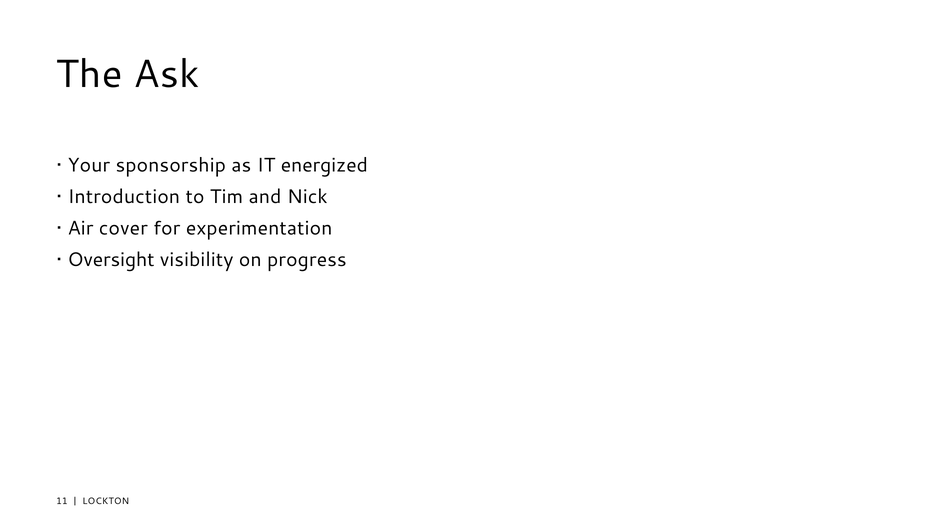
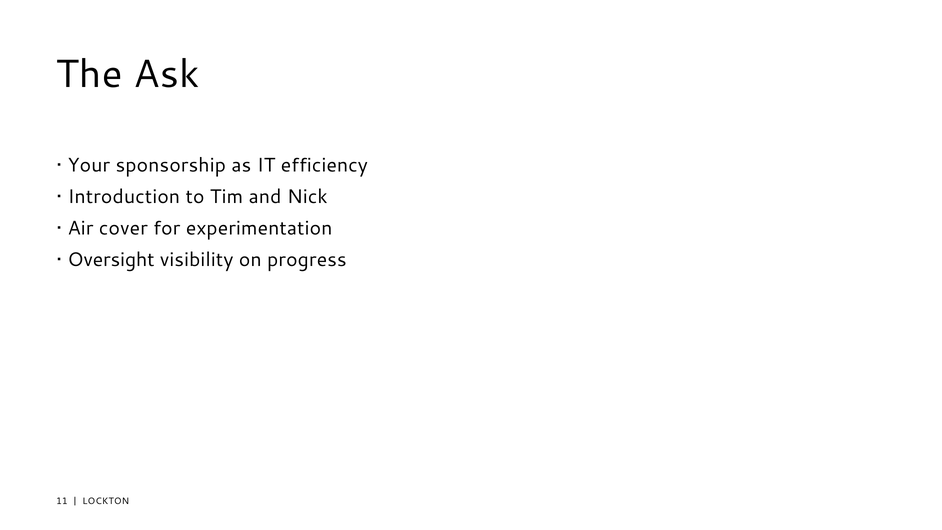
energized: energized -> efficiency (324, 165)
